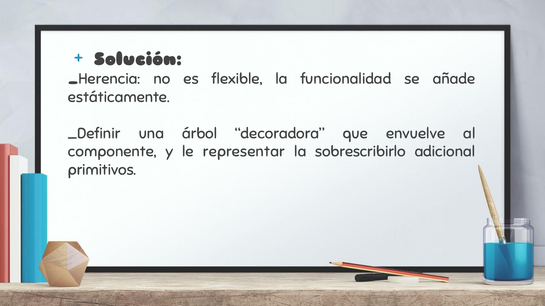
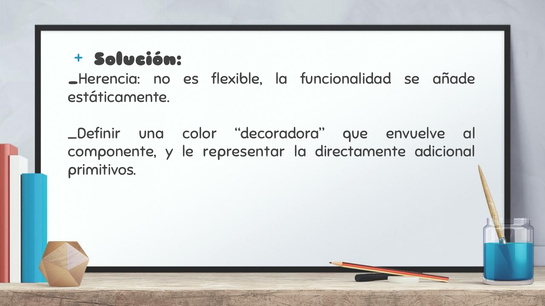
árbol: árbol -> color (200, 134)
sobrescribirlo: sobrescribirlo -> directamente (361, 152)
